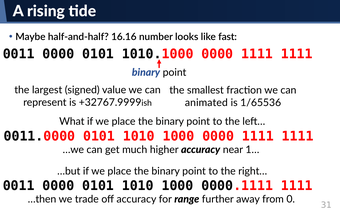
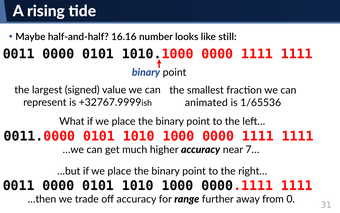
fast: fast -> still (227, 37)
1…: 1… -> 7… (252, 149)
